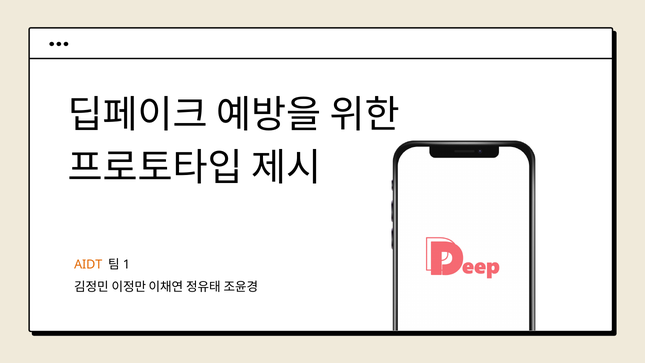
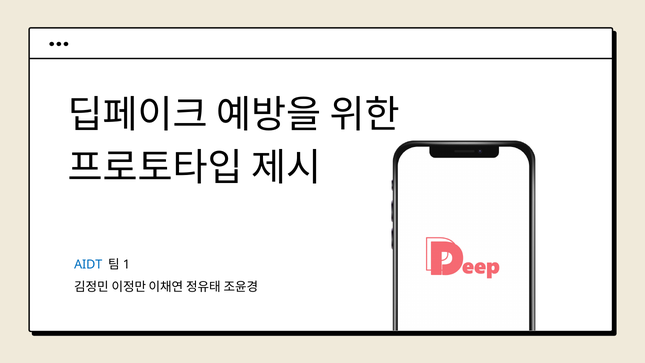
AIDT colour: orange -> blue (88, 264)
